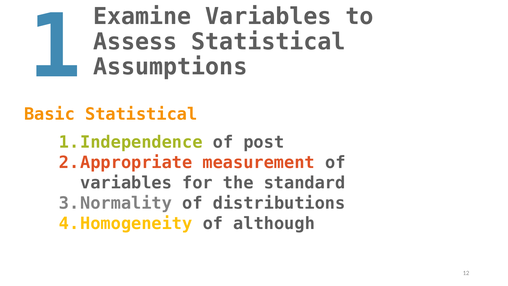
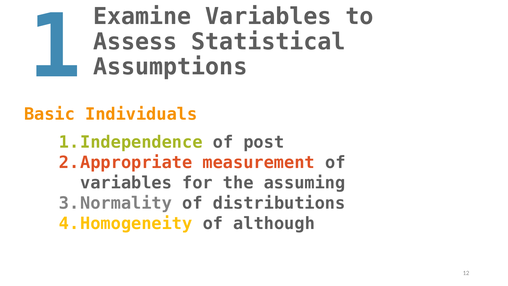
Basic Statistical: Statistical -> Individuals (141, 114)
standard: standard -> assuming (305, 183)
